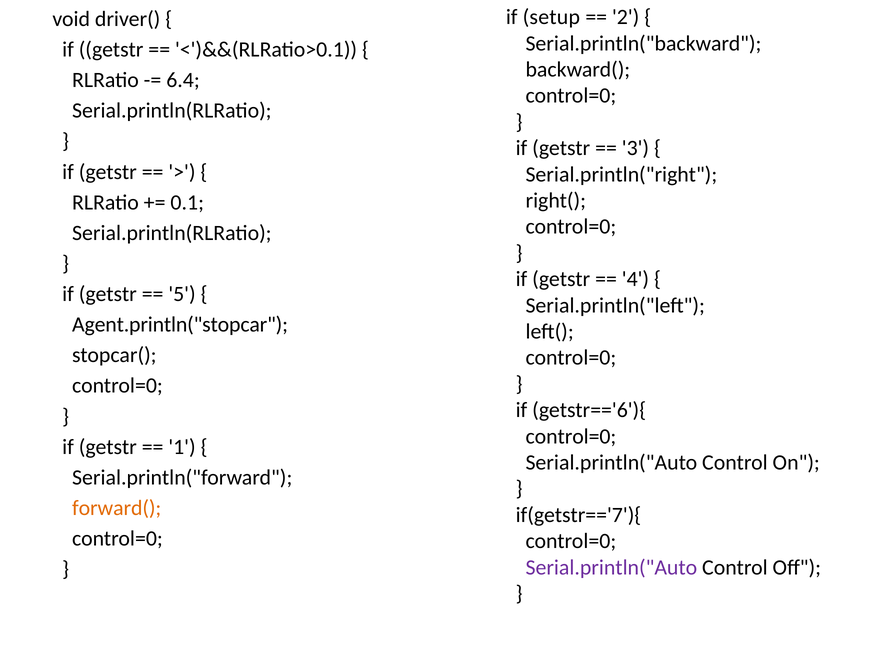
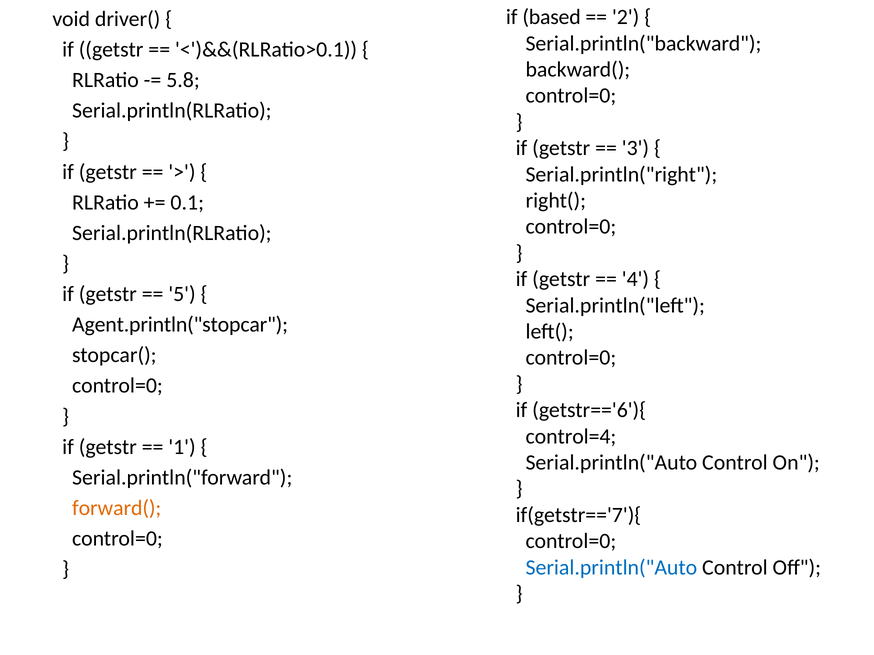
setup: setup -> based (552, 17)
6.4: 6.4 -> 5.8 (183, 80)
control=0: control=0 -> control=4 (571, 437)
Serial.println("Auto colour: purple -> blue (611, 568)
